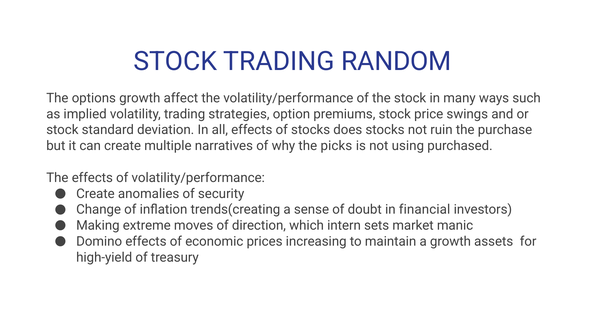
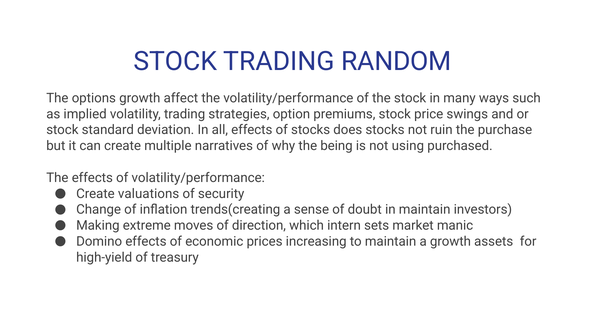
picks: picks -> being (336, 146)
anomalies: anomalies -> valuations (149, 194)
in financial: financial -> maintain (425, 210)
